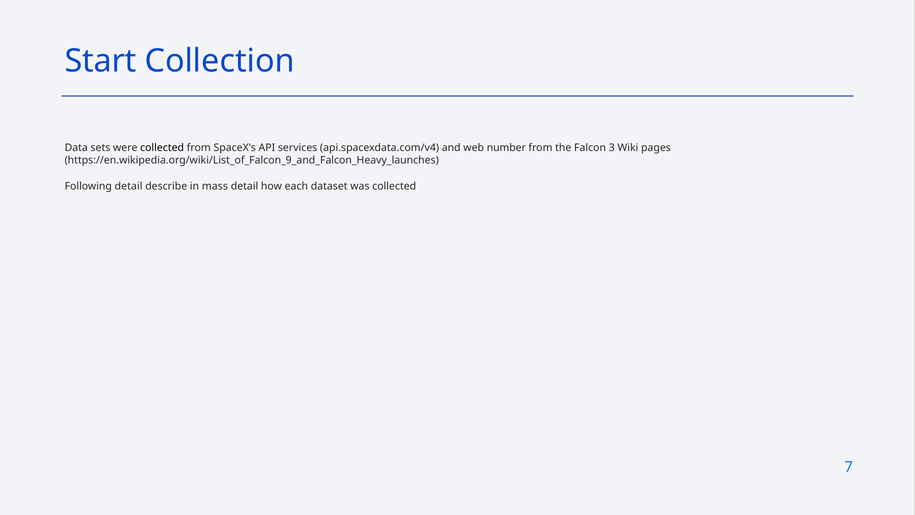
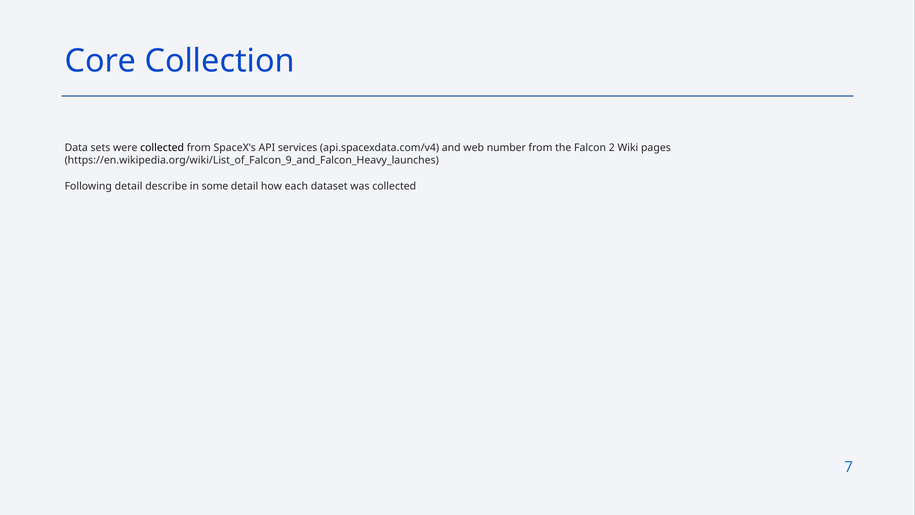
Start: Start -> Core (100, 61)
3: 3 -> 2 (612, 147)
mass: mass -> some (215, 186)
